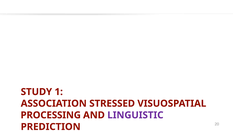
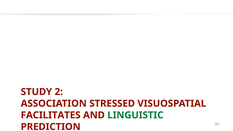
1: 1 -> 2 (59, 92)
PROCESSING: PROCESSING -> FACILITATES (51, 115)
LINGUISTIC colour: purple -> green (135, 115)
